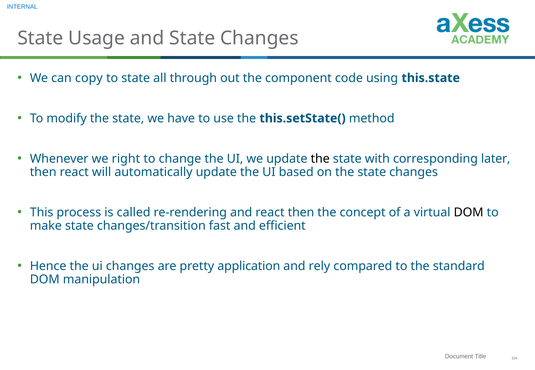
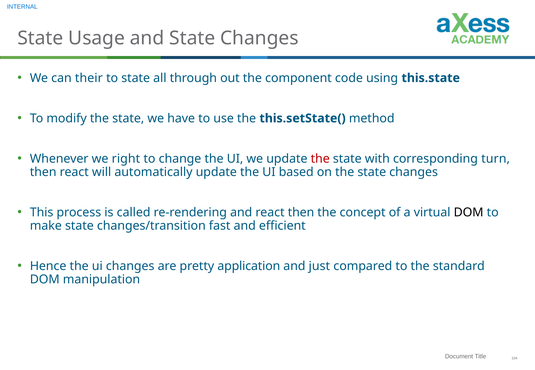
copy: copy -> their (89, 78)
the colour: black -> red (320, 159)
later: later -> turn (496, 159)
rely: rely -> just (319, 266)
